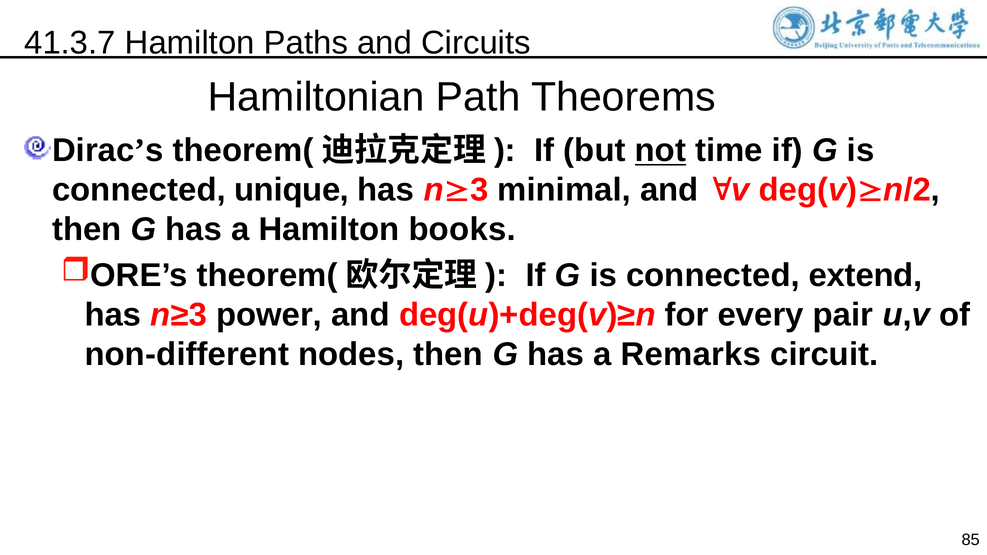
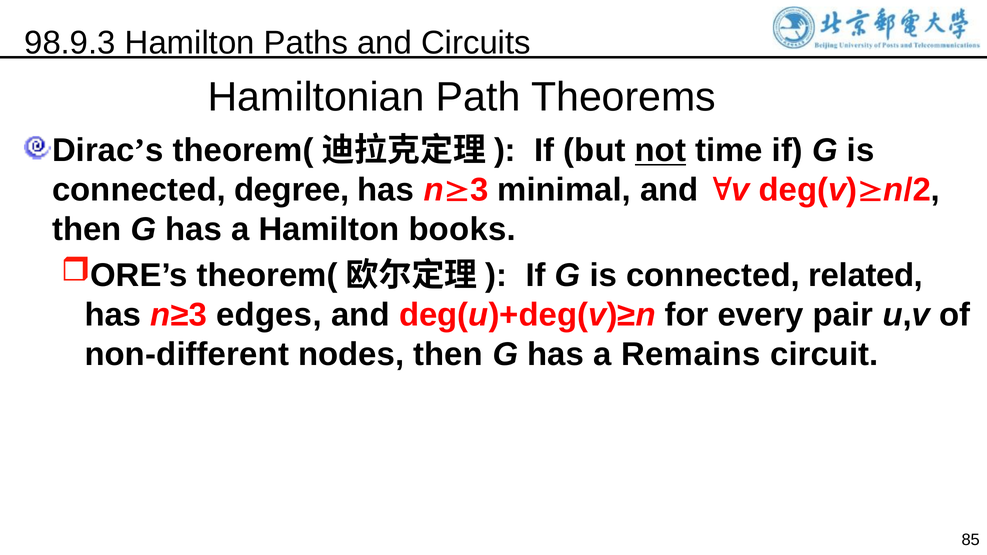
41.3.7: 41.3.7 -> 98.9.3 (70, 43)
unique: unique -> degree (292, 190)
extend: extend -> related (866, 275)
power: power -> edges (269, 315)
Remarks: Remarks -> Remains (691, 354)
